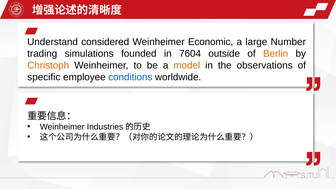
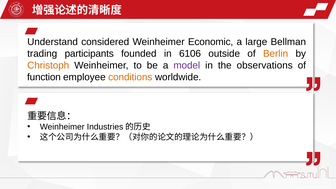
Number: Number -> Bellman (288, 42)
simulations: simulations -> participants (89, 54)
7604: 7604 -> 6106 (190, 54)
model colour: orange -> purple (187, 65)
specific: specific -> function (44, 77)
conditions colour: blue -> orange (130, 77)
